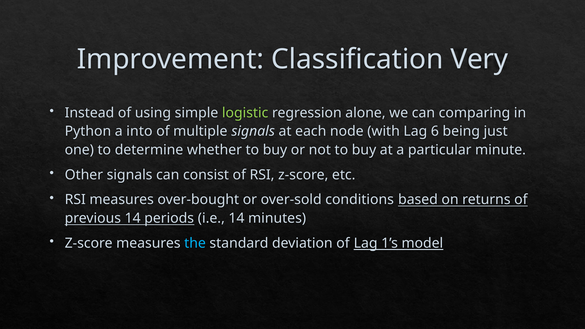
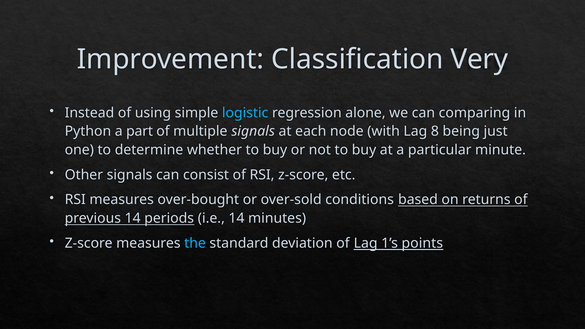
logistic colour: light green -> light blue (245, 113)
into: into -> part (140, 131)
6: 6 -> 8 (435, 131)
model: model -> points (422, 243)
